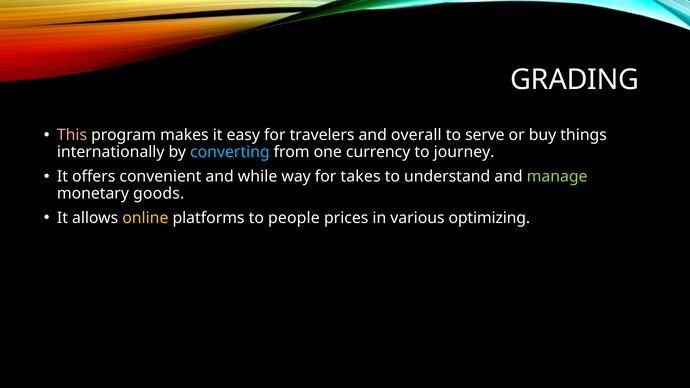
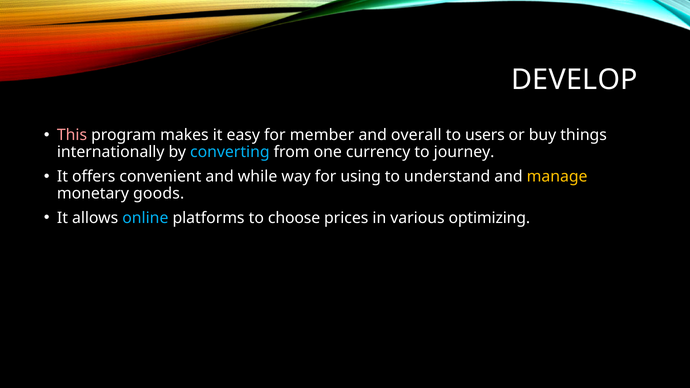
GRADING: GRADING -> DEVELOP (574, 80)
travelers: travelers -> member (322, 135)
serve: serve -> users (485, 135)
takes: takes -> using (361, 177)
manage colour: light green -> yellow (557, 177)
online colour: yellow -> light blue (145, 218)
people: people -> choose (294, 218)
